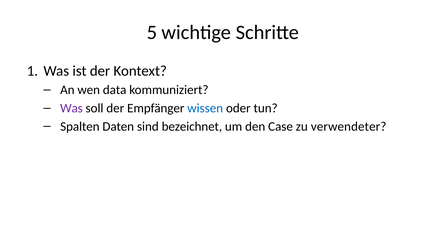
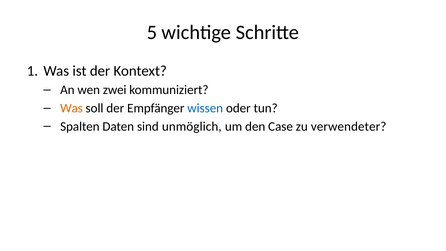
data: data -> zwei (115, 90)
Was colour: purple -> orange (71, 108)
bezeichnet: bezeichnet -> unmöglich (192, 126)
